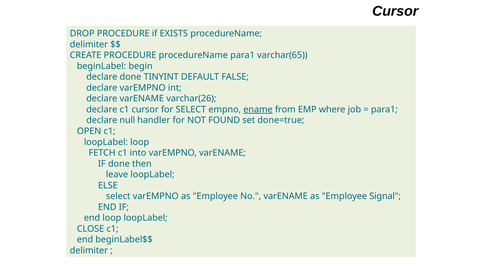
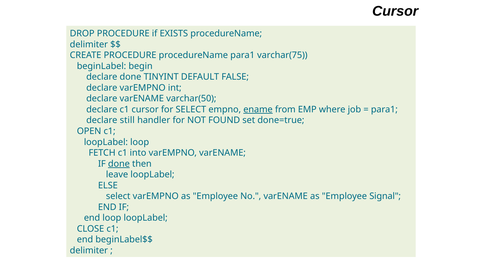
varchar(65: varchar(65 -> varchar(75 (282, 55)
varchar(26: varchar(26 -> varchar(50 (191, 99)
null: null -> still (127, 120)
done underline: none -> present (119, 164)
